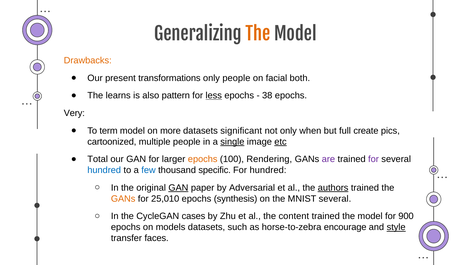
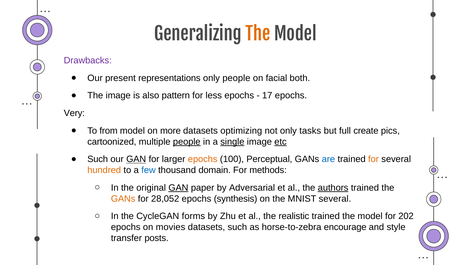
Drawbacks colour: orange -> purple (88, 60)
transformations: transformations -> representations (169, 78)
The learns: learns -> image (118, 96)
less underline: present -> none (214, 96)
38: 38 -> 17 (267, 96)
term: term -> from (109, 131)
significant: significant -> optimizing (241, 131)
when: when -> tasks (310, 131)
people underline: none -> present (187, 142)
Total: Total -> Such (98, 159)
GAN underline: none -> present (136, 159)
Rendering: Rendering -> Perceptual (269, 159)
are colour: purple -> blue (328, 159)
for colour: purple -> orange (374, 159)
hundred colour: blue -> orange (104, 170)
specific: specific -> domain (215, 170)
For hundred: hundred -> methods (268, 170)
25,010: 25,010 -> 28,052 (165, 199)
cases: cases -> forms (193, 216)
content: content -> realistic (294, 216)
900: 900 -> 202 (406, 216)
models: models -> movies (171, 227)
style underline: present -> none (396, 227)
faces: faces -> posts (157, 238)
